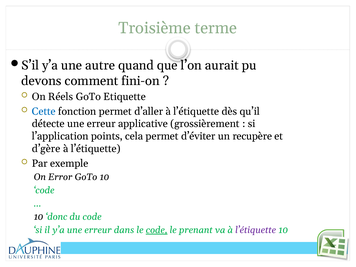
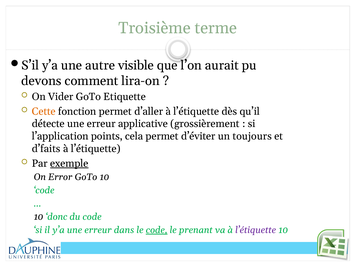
quand: quand -> visible (136, 65)
fini-on: fini-on -> lira-on (141, 81)
Réels: Réels -> Vider (61, 97)
Cette colour: blue -> orange (44, 111)
recupère: recupère -> toujours (252, 136)
d’gère: d’gère -> d’faits (46, 149)
exemple underline: none -> present (69, 163)
